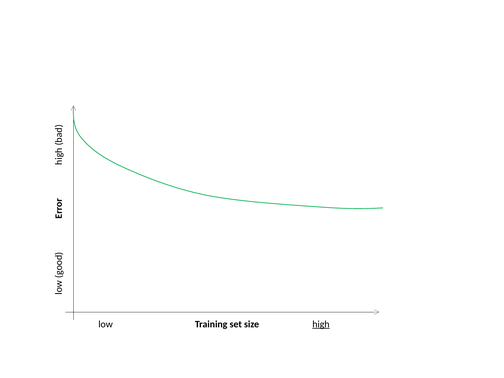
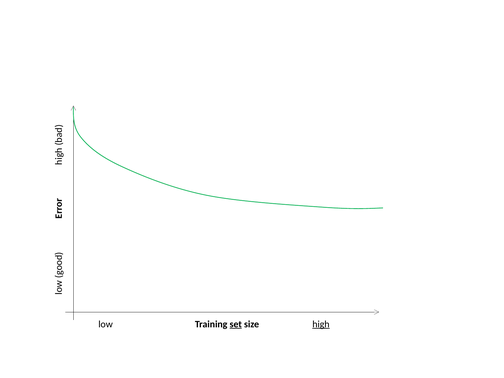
set underline: none -> present (236, 324)
